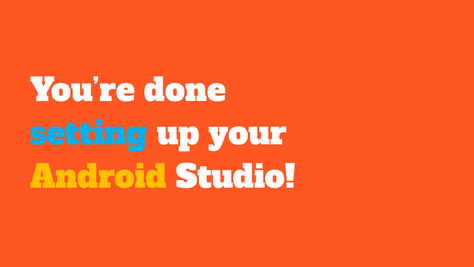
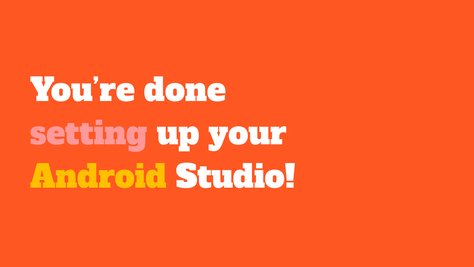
setting colour: light blue -> pink (89, 134)
